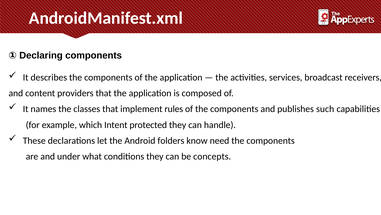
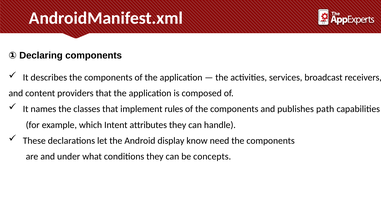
such: such -> path (325, 109)
protected: protected -> attributes (148, 124)
folders: folders -> display (171, 140)
